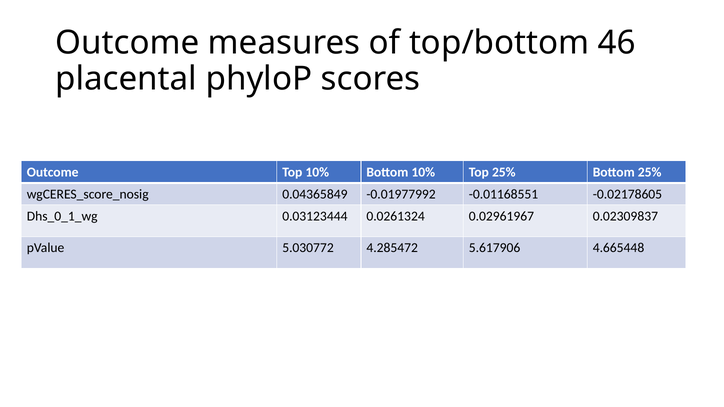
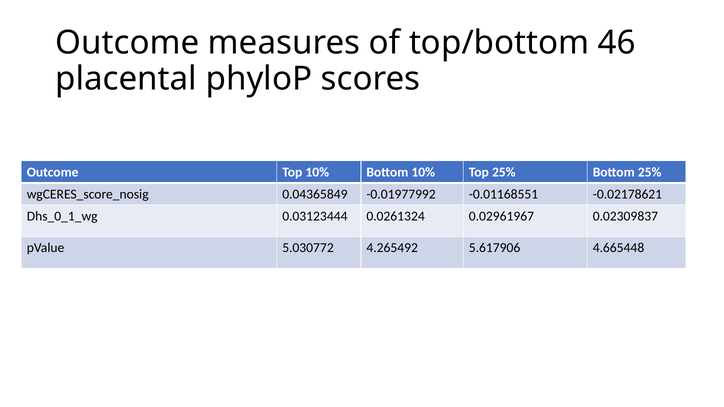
-0.02178605: -0.02178605 -> -0.02178621 (627, 194)
4.285472: 4.285472 -> 4.265492 (392, 248)
